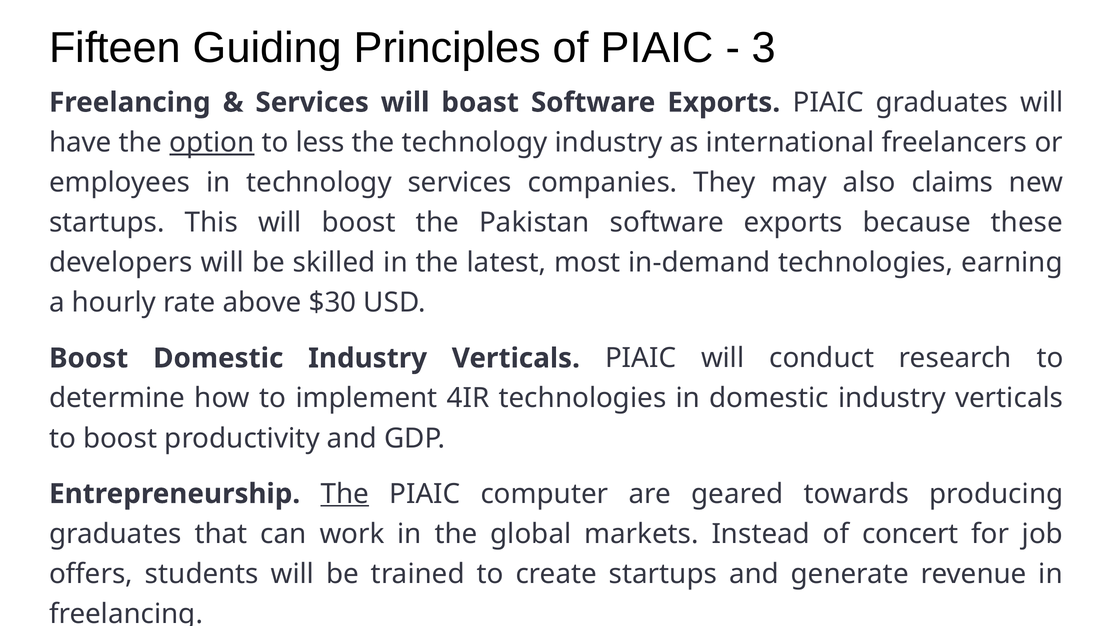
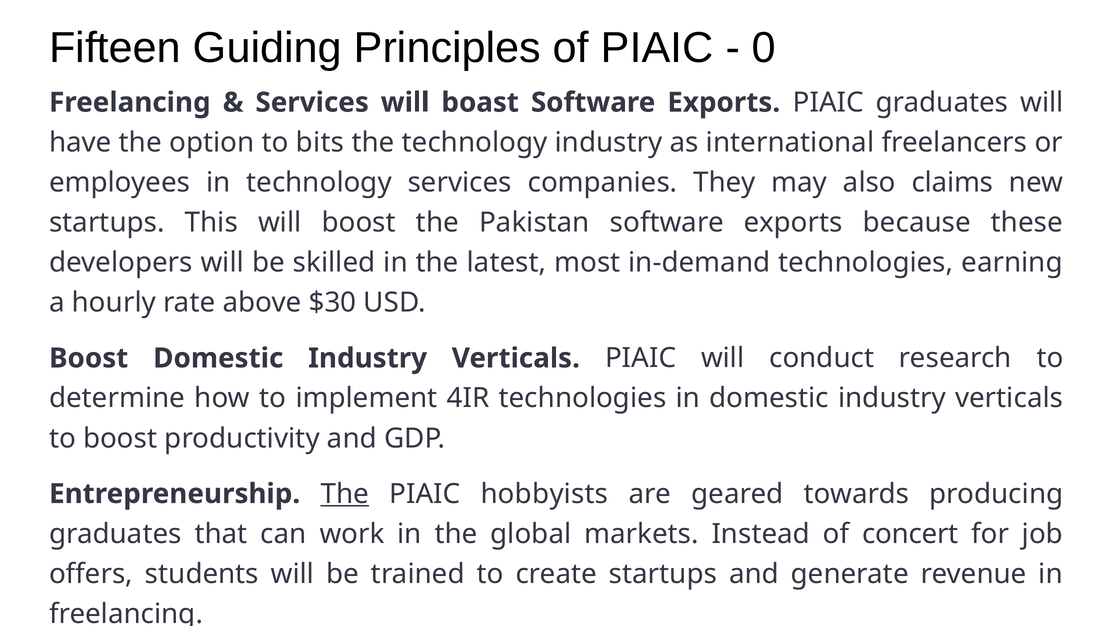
3: 3 -> 0 (764, 48)
option underline: present -> none (212, 143)
less: less -> bits (320, 143)
computer: computer -> hobbyists (544, 494)
